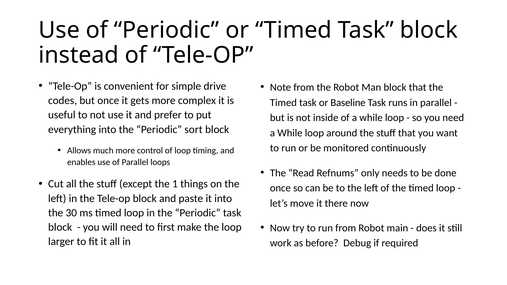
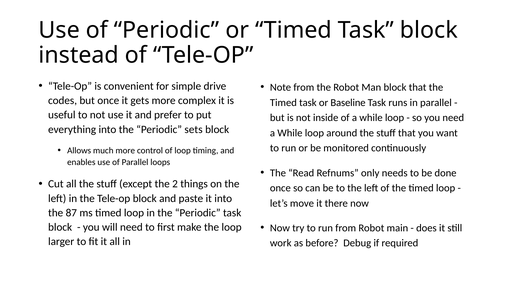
sort: sort -> sets (194, 129)
1: 1 -> 2 (175, 184)
30: 30 -> 87 (71, 213)
